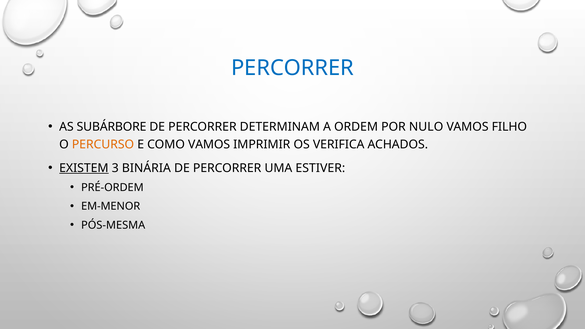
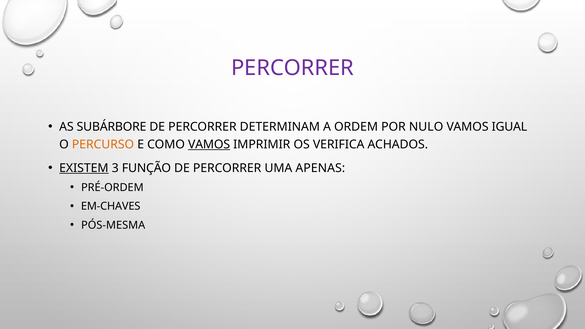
PERCORRER colour: blue -> purple (292, 68)
FILHO: FILHO -> IGUAL (509, 127)
VAMOS underline: none -> present (209, 144)
BINÁRIA: BINÁRIA -> FUNÇÃO (146, 168)
ESTIVER: ESTIVER -> APENAS (320, 168)
EM-MENOR: EM-MENOR -> EM-CHAVES (111, 206)
